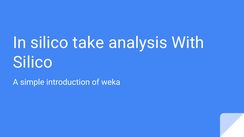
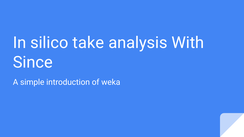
Silico: Silico -> Since (33, 62)
